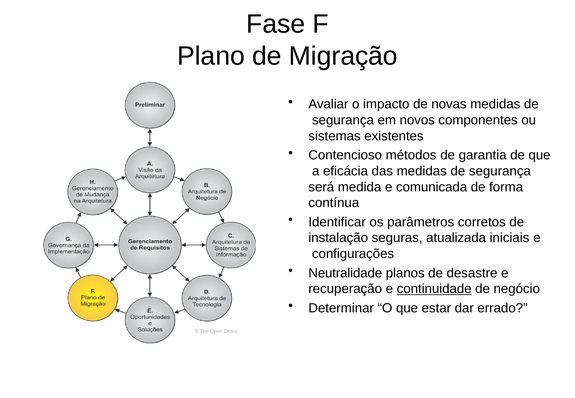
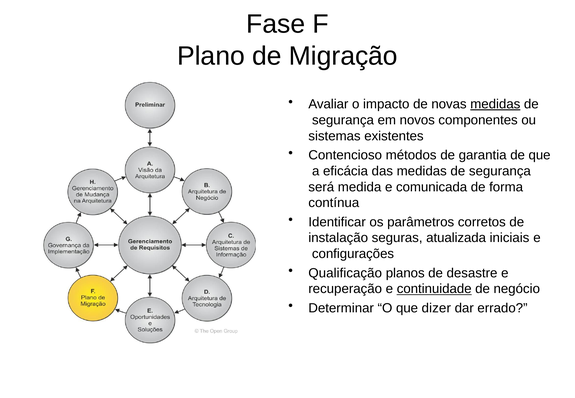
medidas underline: none -> present (495, 104)
Neutralidade: Neutralidade -> Qualificação (345, 273)
estar: estar -> dizer (436, 308)
